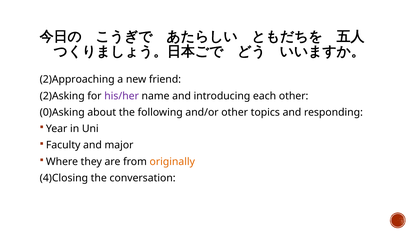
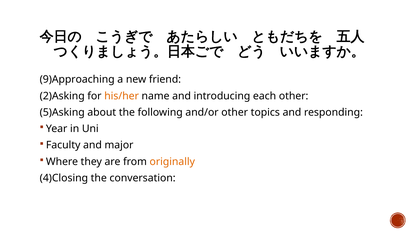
2)Approaching: 2)Approaching -> 9)Approaching (77, 80)
his/her colour: purple -> orange (122, 96)
0)Asking: 0)Asking -> 5)Asking (62, 113)
